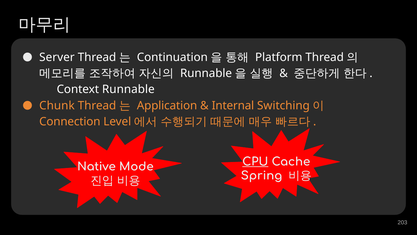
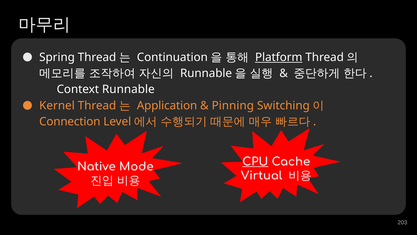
Server: Server -> Spring (57, 57)
Platform underline: none -> present (279, 57)
Chunk: Chunk -> Kernel (57, 105)
Internal: Internal -> Pinning (233, 105)
Spring: Spring -> Virtual (262, 175)
